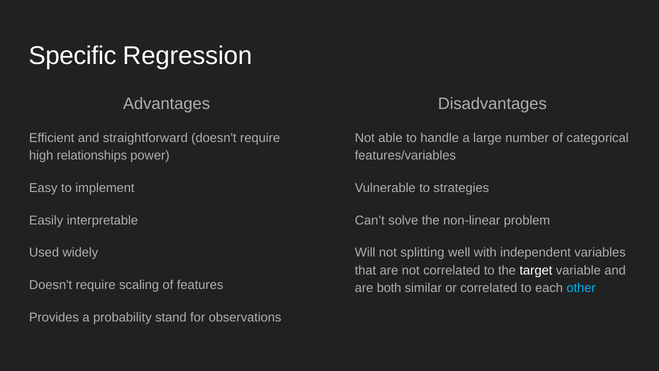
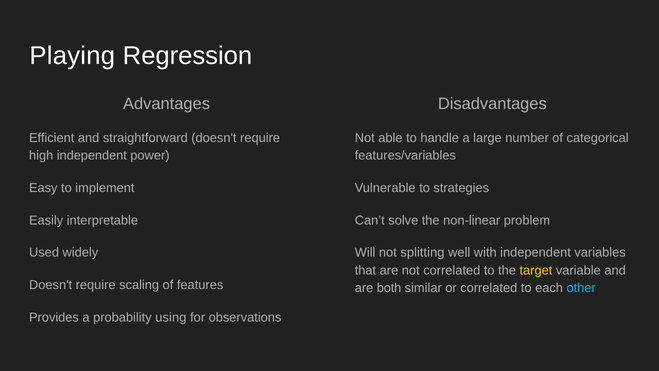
Specific: Specific -> Playing (72, 56)
high relationships: relationships -> independent (92, 156)
target colour: white -> yellow (536, 270)
stand: stand -> using (171, 317)
